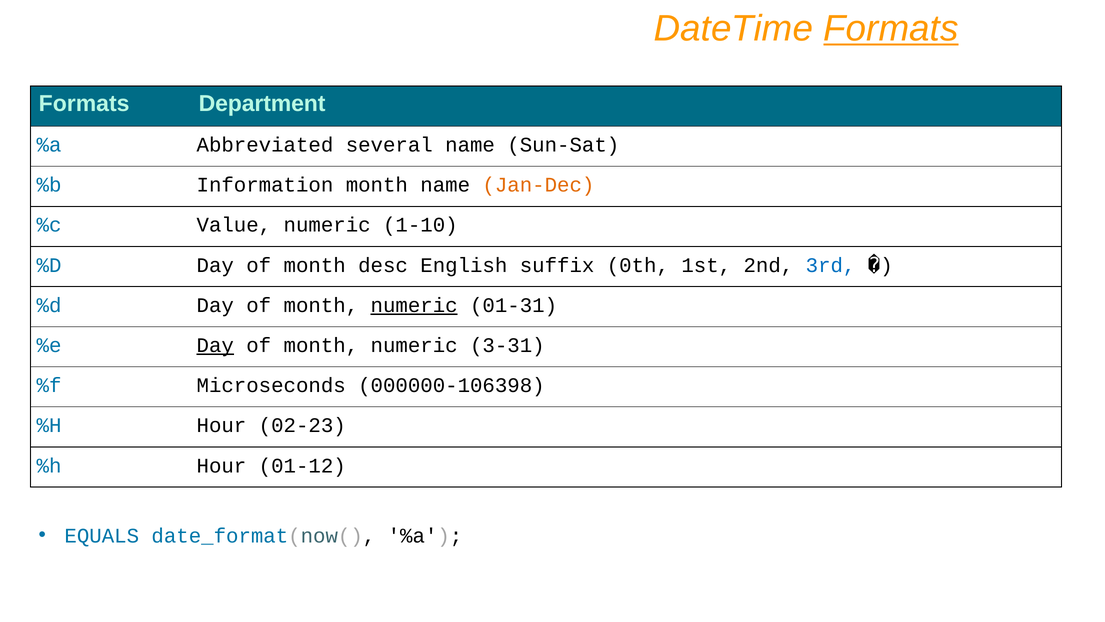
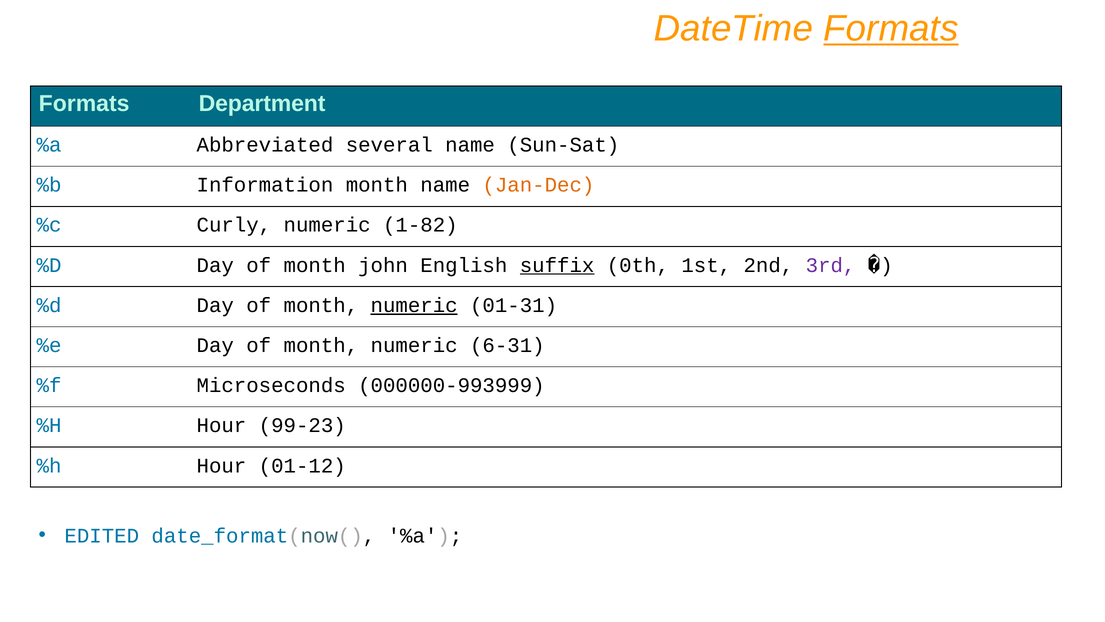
Value: Value -> Curly (234, 225)
1-10: 1-10 -> 1-82 (420, 225)
desc: desc -> john (383, 265)
suffix underline: none -> present (557, 265)
3rd colour: blue -> purple (831, 265)
Day underline: present -> none (215, 345)
3-31: 3-31 -> 6-31 (507, 345)
000000-106398: 000000-106398 -> 000000-993999 (451, 385)
02-23: 02-23 -> 99-23 (302, 425)
EQUALS: EQUALS -> EDITED (102, 535)
